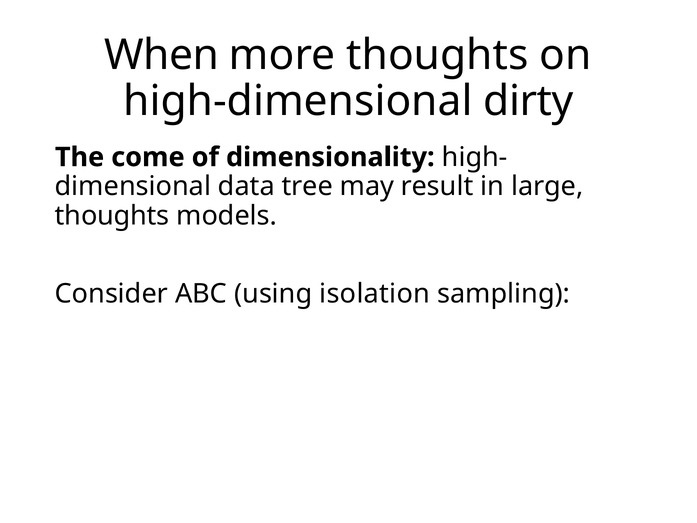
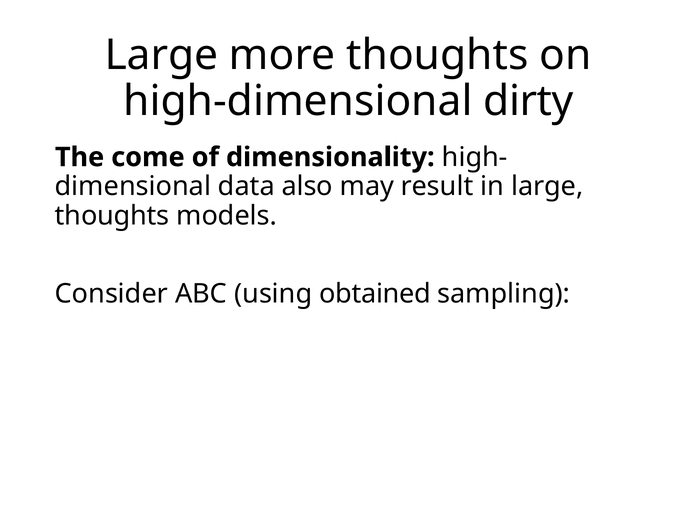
When: When -> Large (161, 55)
tree: tree -> also (307, 186)
isolation: isolation -> obtained (375, 294)
